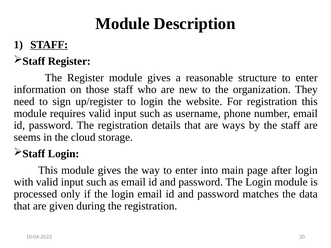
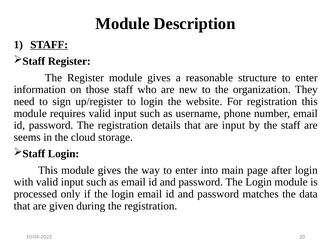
are ways: ways -> input (233, 125)
